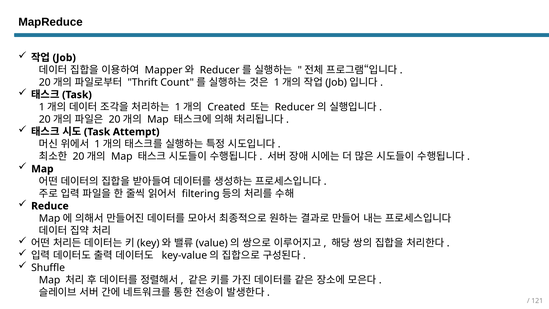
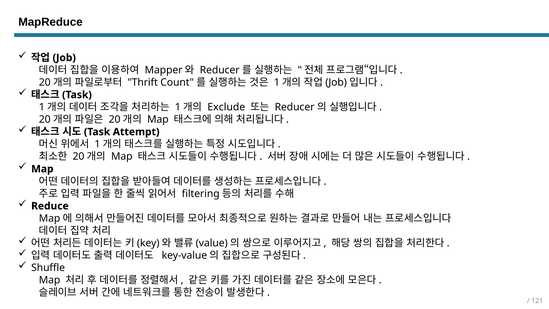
Created: Created -> Exclude (226, 107)
